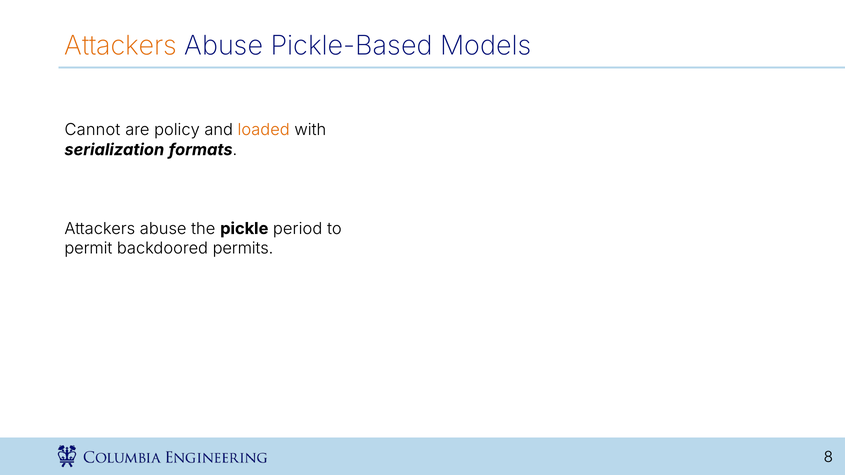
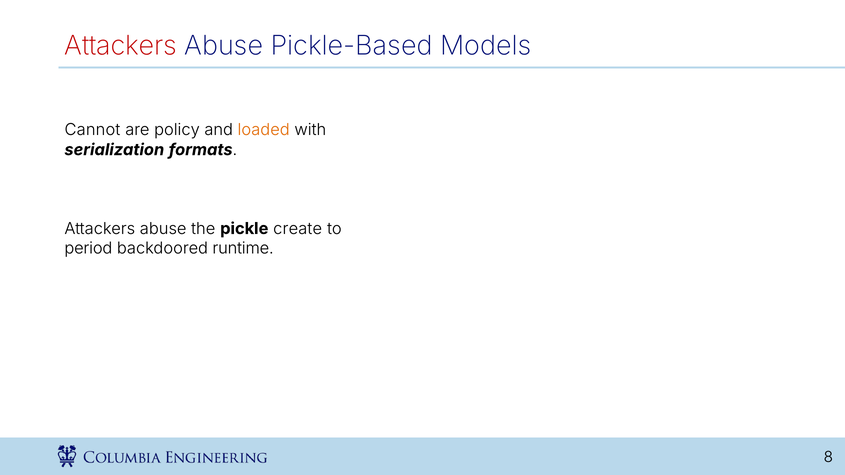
Attackers colour: orange -> red (121, 46)
period: period -> create (298, 229)
permit: permit -> period (88, 248)
permits: permits -> runtime (243, 248)
